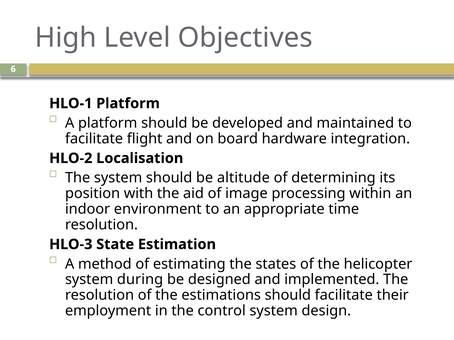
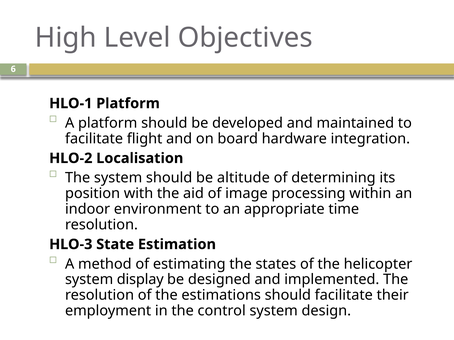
during: during -> display (140, 280)
